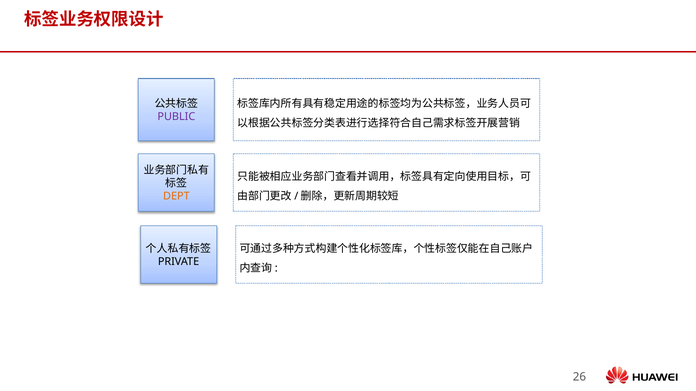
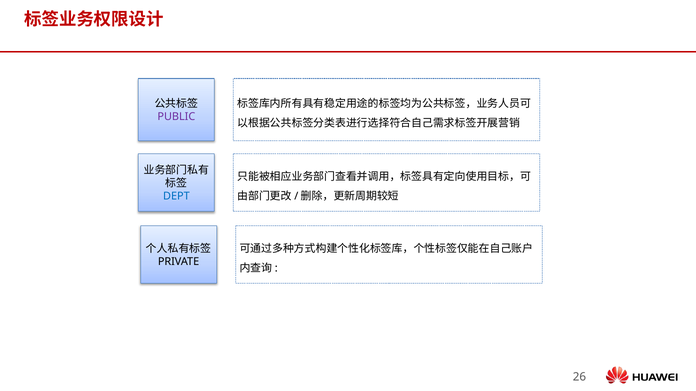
DEPT colour: orange -> blue (176, 197)
